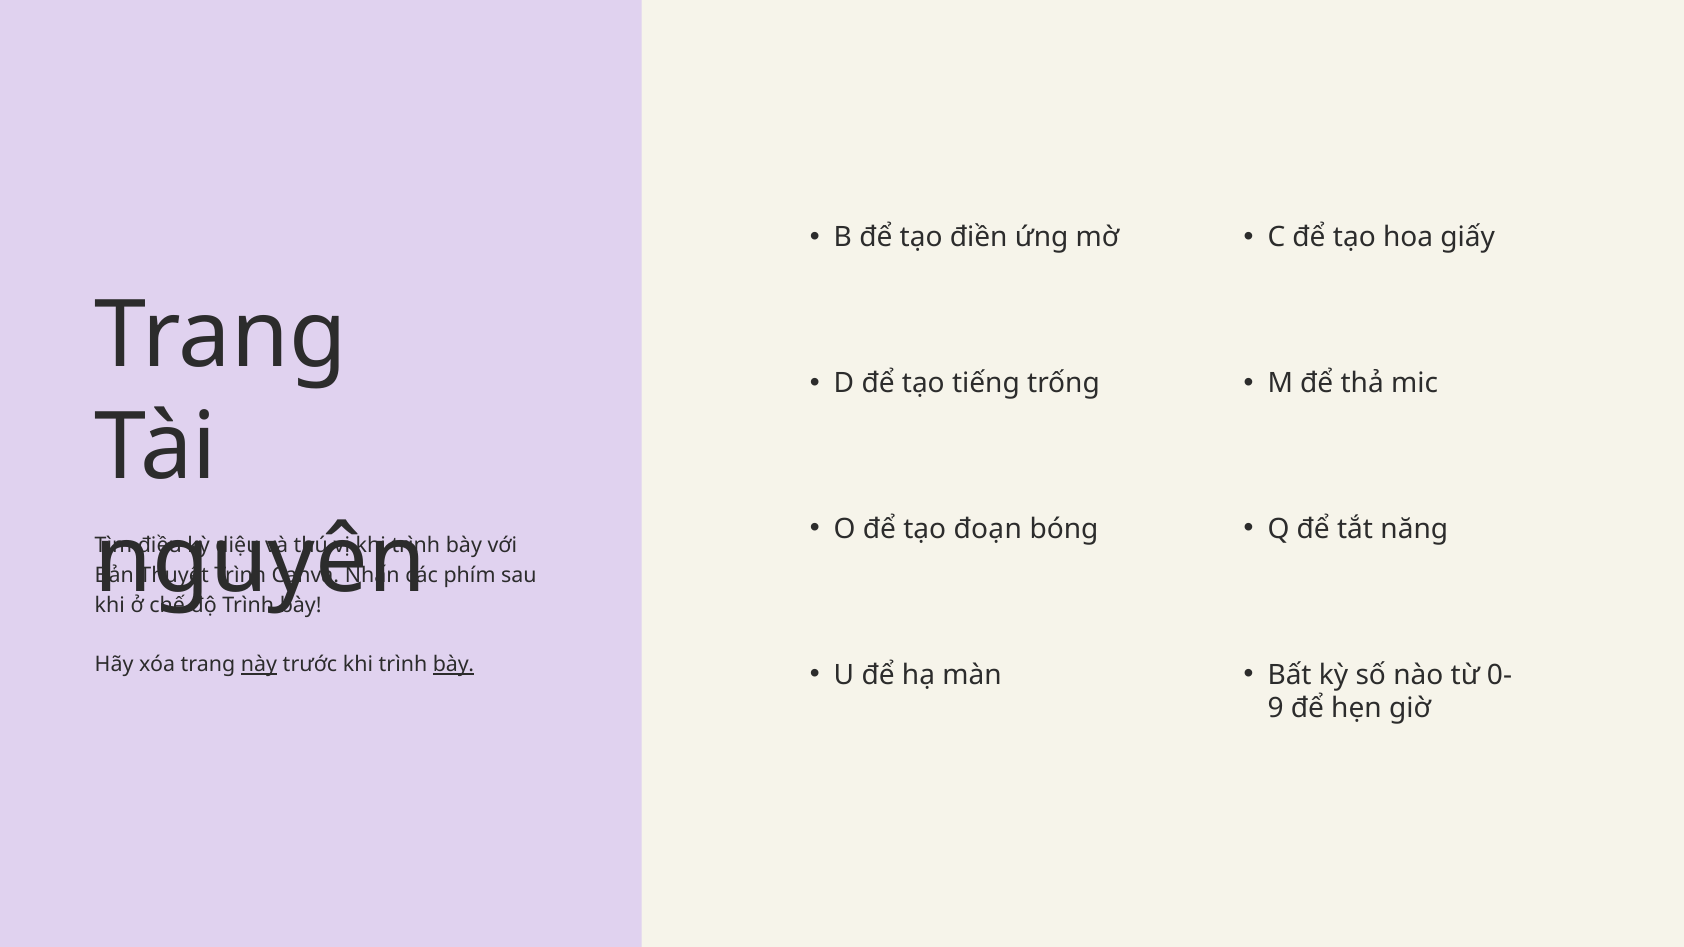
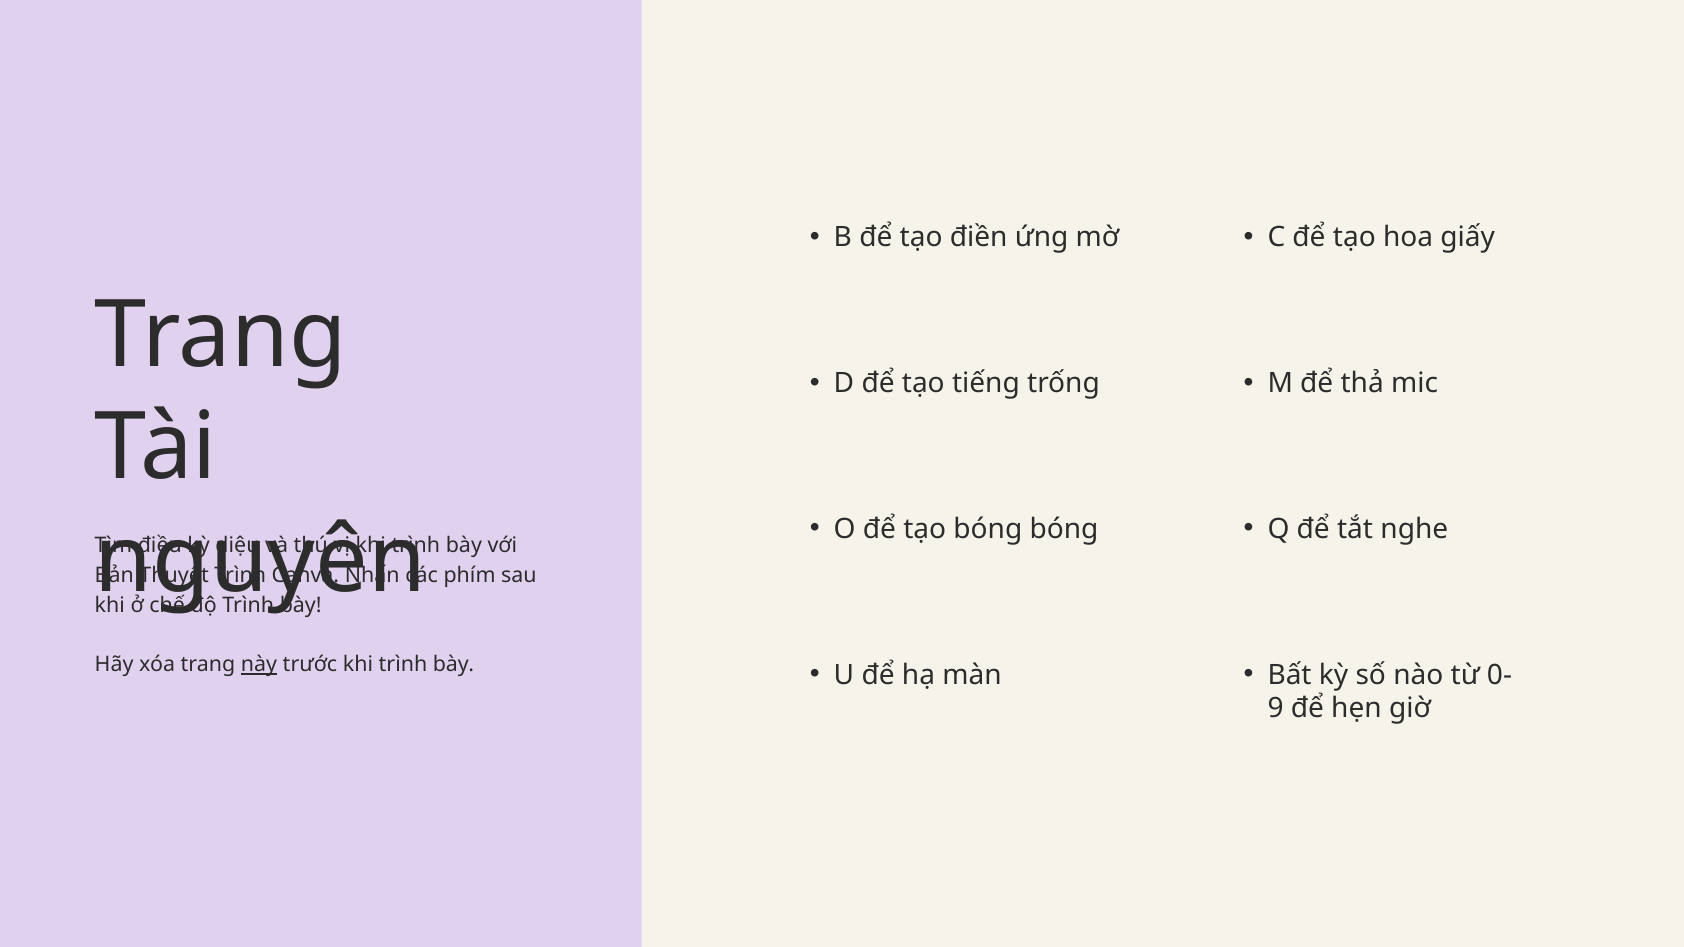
tạo đoạn: đoạn -> bóng (988, 529)
năng: năng -> nghe (1414, 529)
bày underline: present -> none (454, 665)
